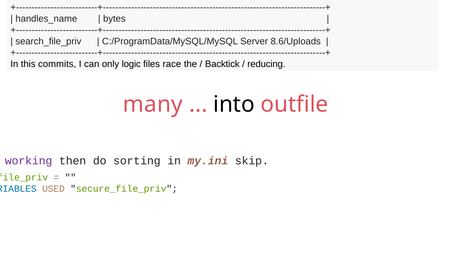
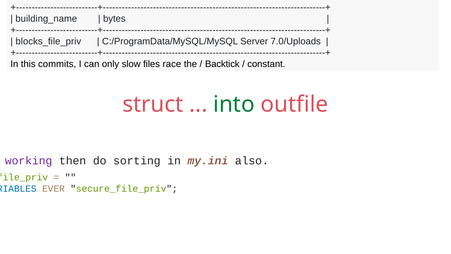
handles_name: handles_name -> building_name (46, 19)
search_file_priv: search_file_priv -> blocks_file_priv (48, 41)
8.6/Uploads: 8.6/Uploads -> 7.0/Uploads (296, 41)
logic: logic -> slow (131, 64)
reducing: reducing -> constant (266, 64)
many: many -> struct (153, 104)
into colour: black -> green (234, 104)
skip: skip -> also (252, 161)
USED: USED -> EVER (53, 189)
